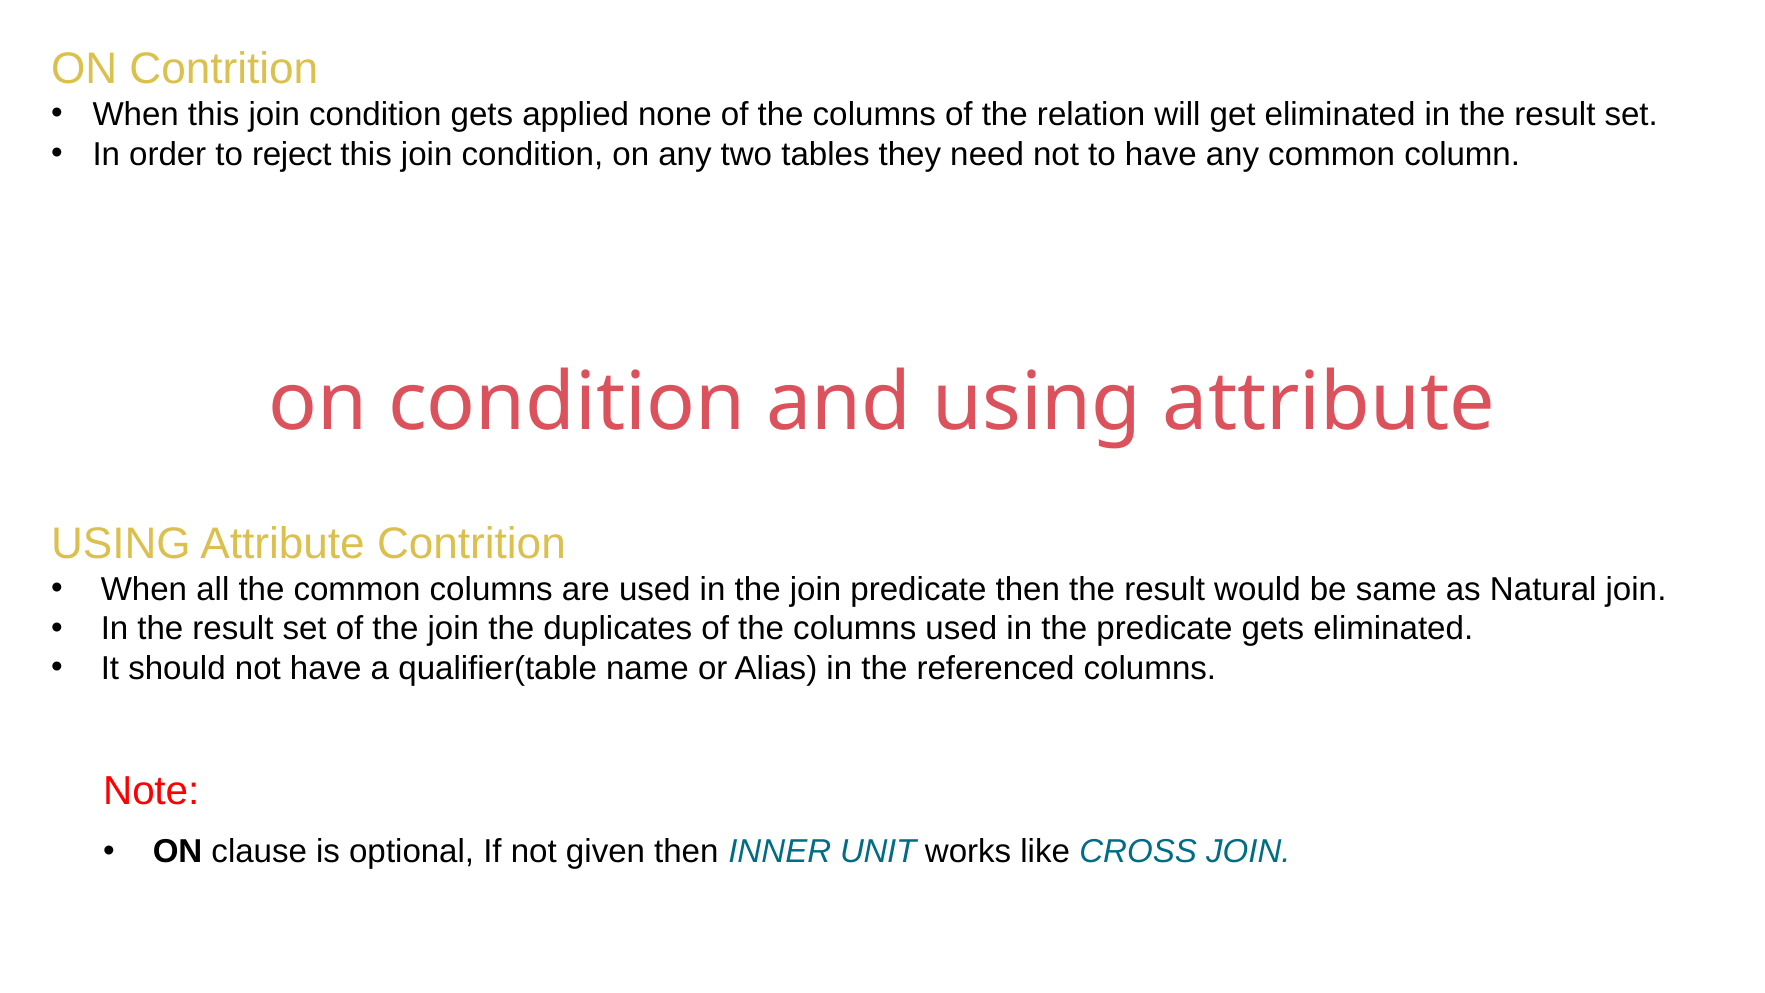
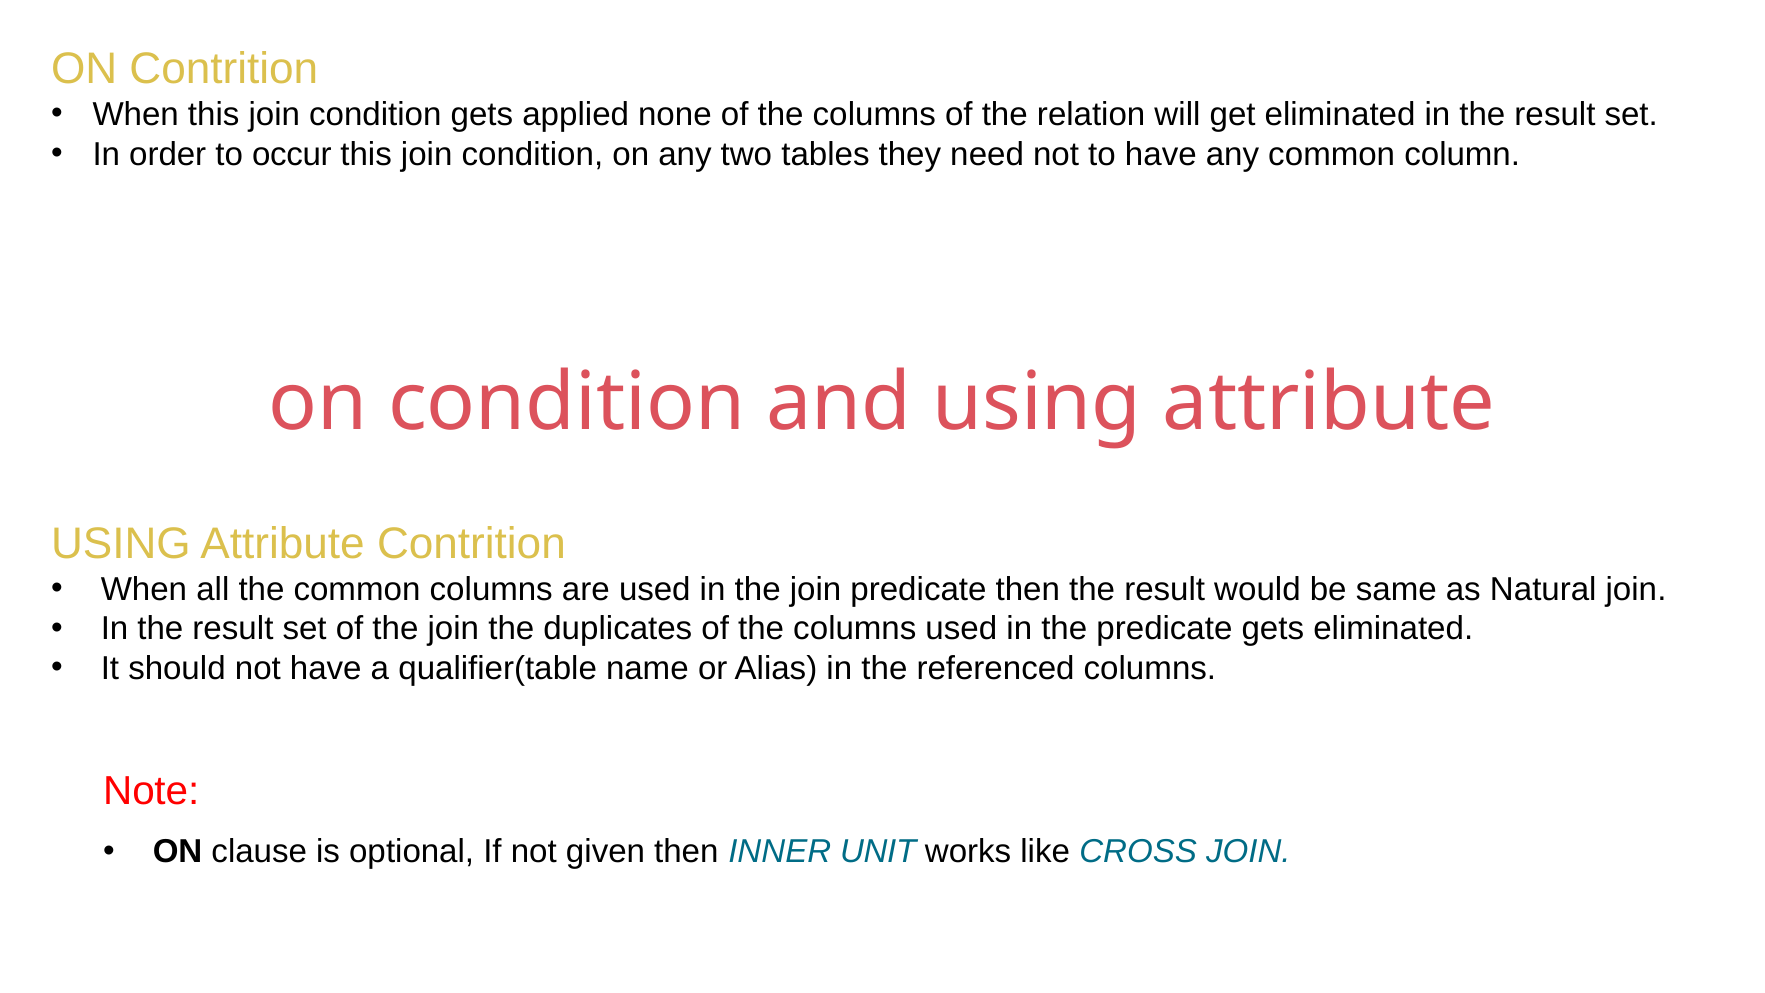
reject: reject -> occur (292, 154)
